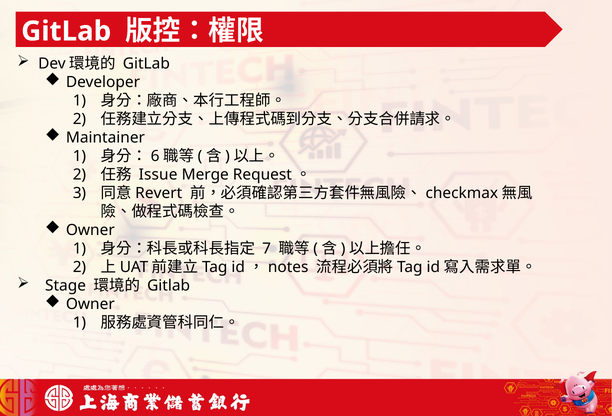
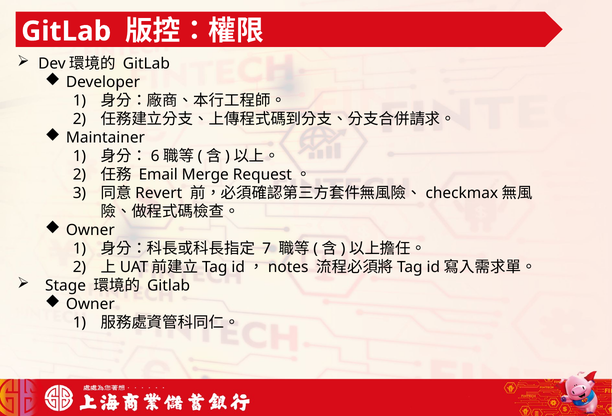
Issue: Issue -> Email (158, 175)
